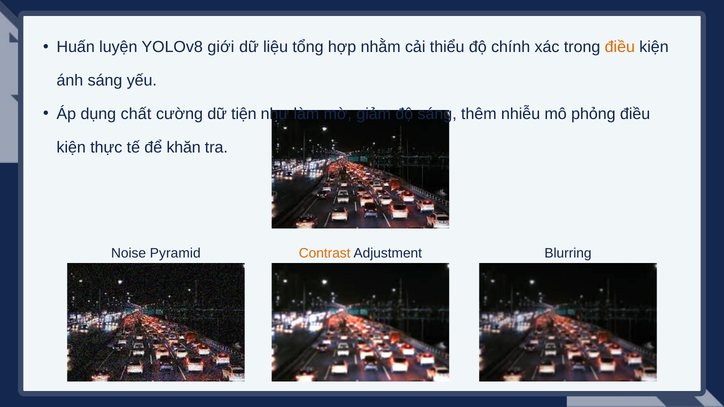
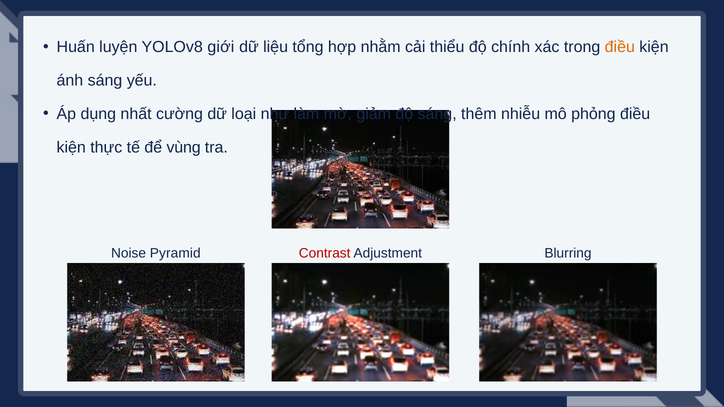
chất: chất -> nhất (136, 114)
tiện: tiện -> loại (244, 114)
khăn: khăn -> vùng (184, 147)
Contrast colour: orange -> red (325, 254)
